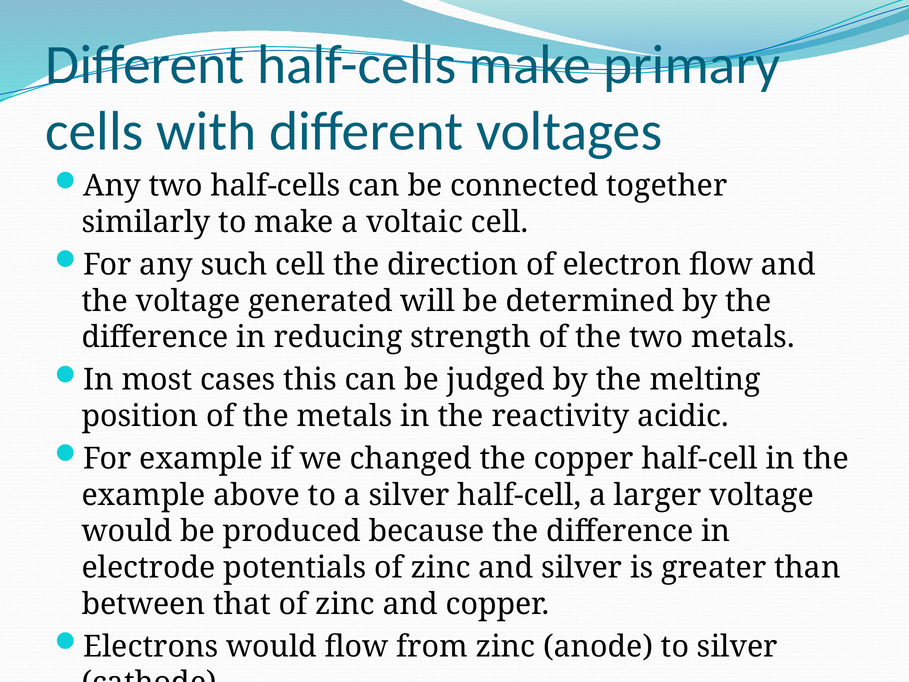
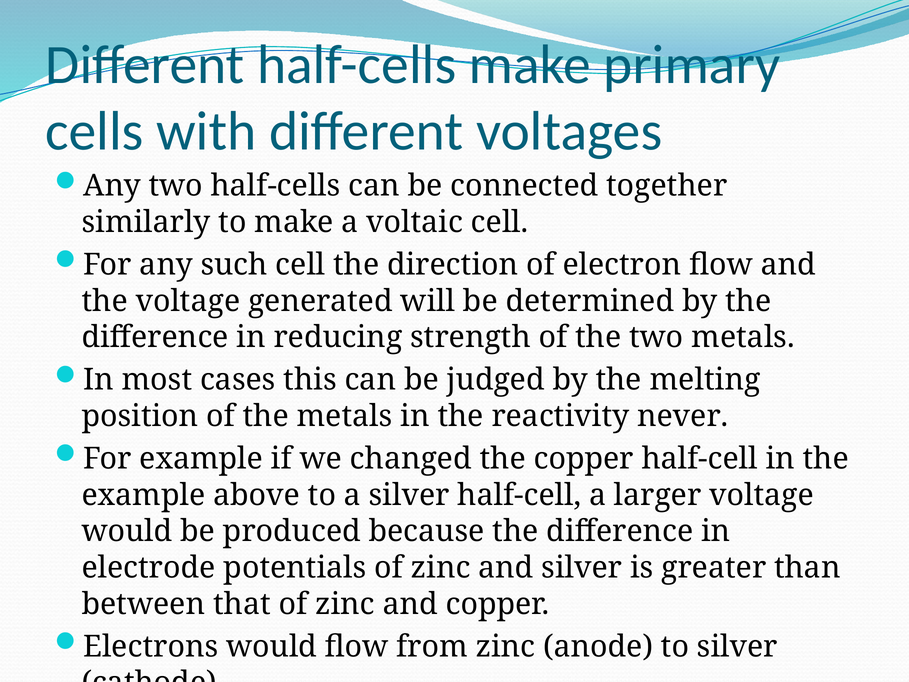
acidic: acidic -> never (683, 416)
